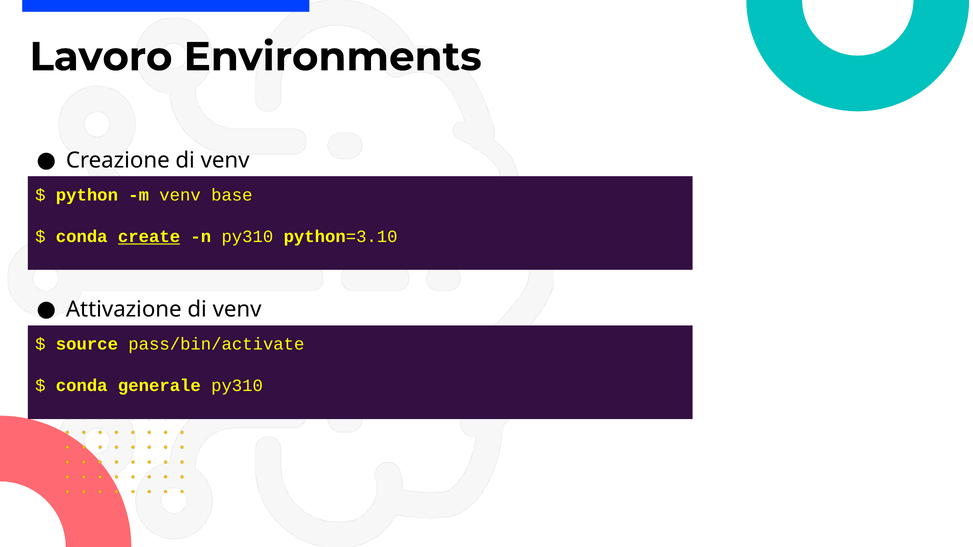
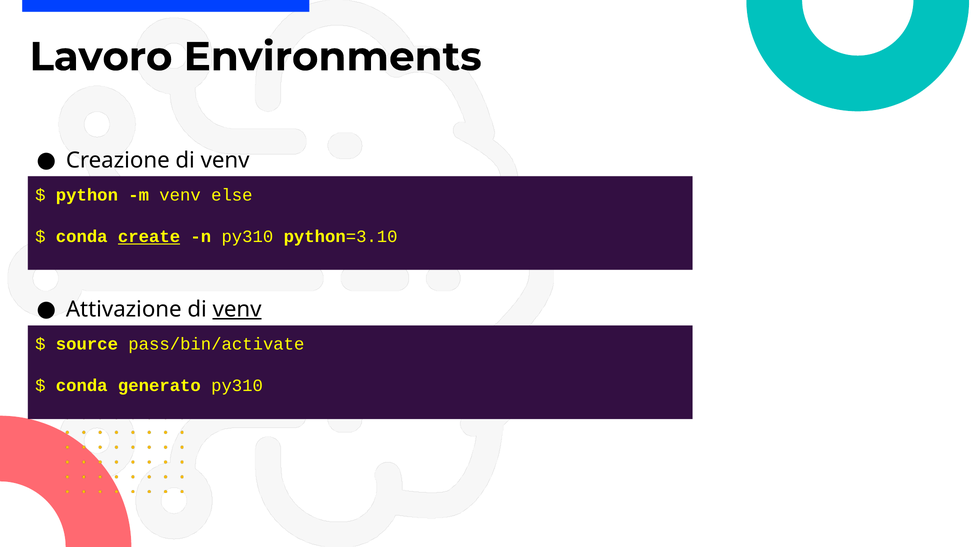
base: base -> else (232, 195)
venv underline: none -> present (237, 310)
generale: generale -> generato (159, 386)
